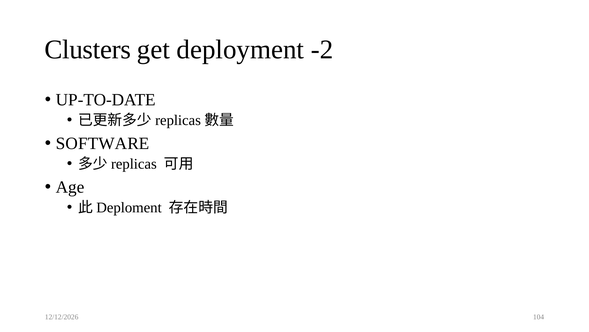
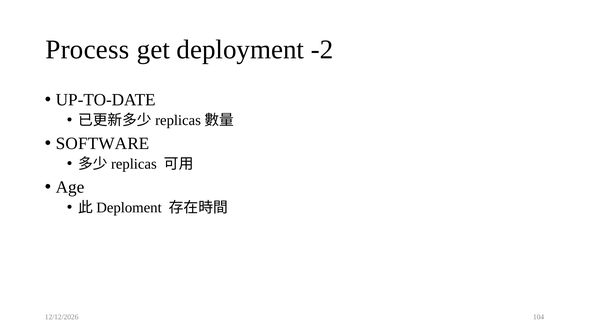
Clusters: Clusters -> Process (87, 49)
